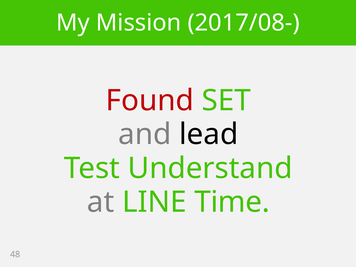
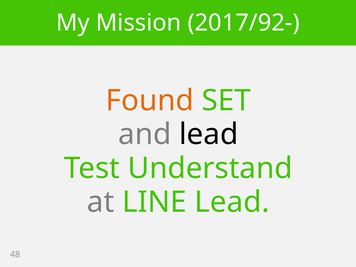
2017/08-: 2017/08- -> 2017/92- (244, 23)
Found colour: red -> orange (150, 101)
LINE Time: Time -> Lead (232, 202)
